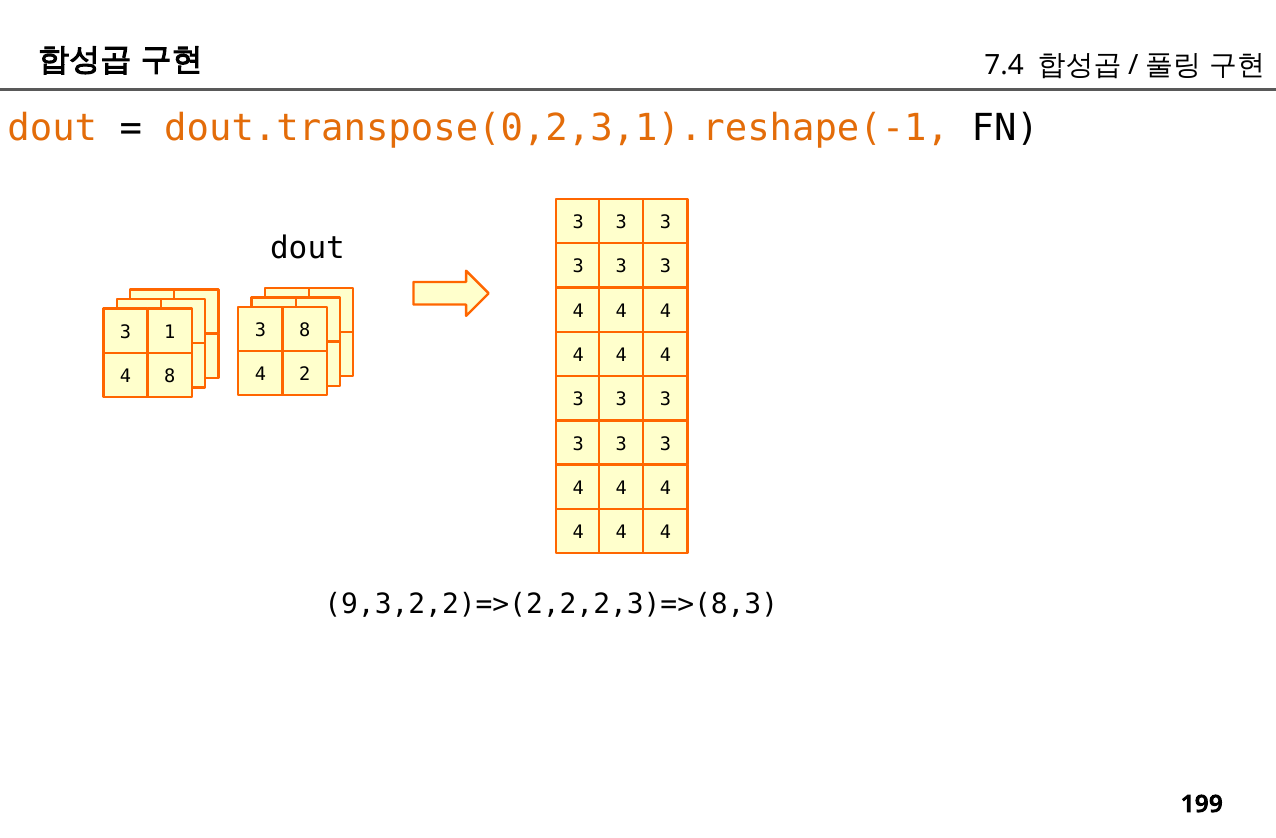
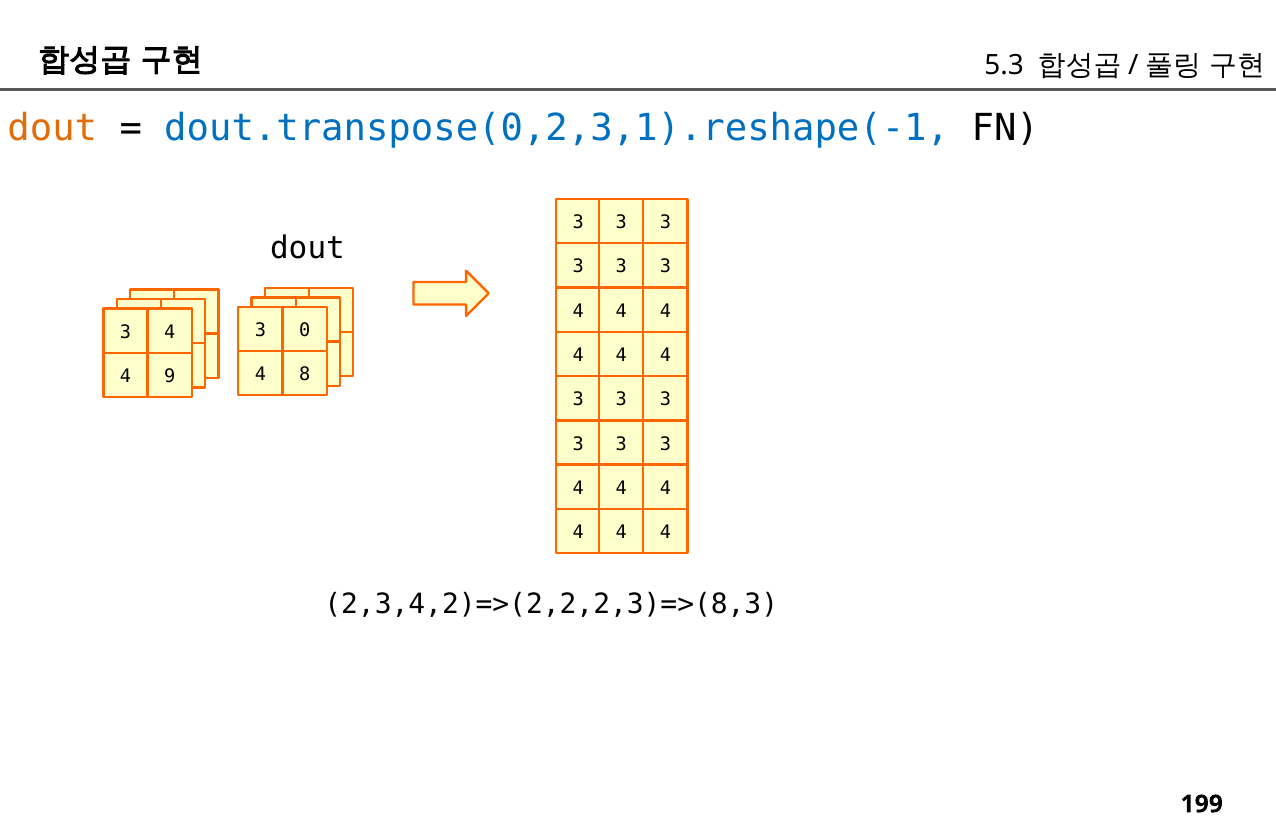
7.4: 7.4 -> 5.3 (1004, 65)
dout.transpose(0,2,3,1).reshape(-1 colour: orange -> blue (557, 128)
3 8: 8 -> 0 (305, 330)
1: 1 -> 4 (170, 332)
2: 2 -> 8 (305, 375)
4 8: 8 -> 9 (170, 376)
9,3,2,2)=>(2,2,2,3)=>(8,3: 9,3,2,2)=>(2,2,2,3)=>(8,3 -> 2,3,4,2)=>(2,2,2,3)=>(8,3 (551, 605)
